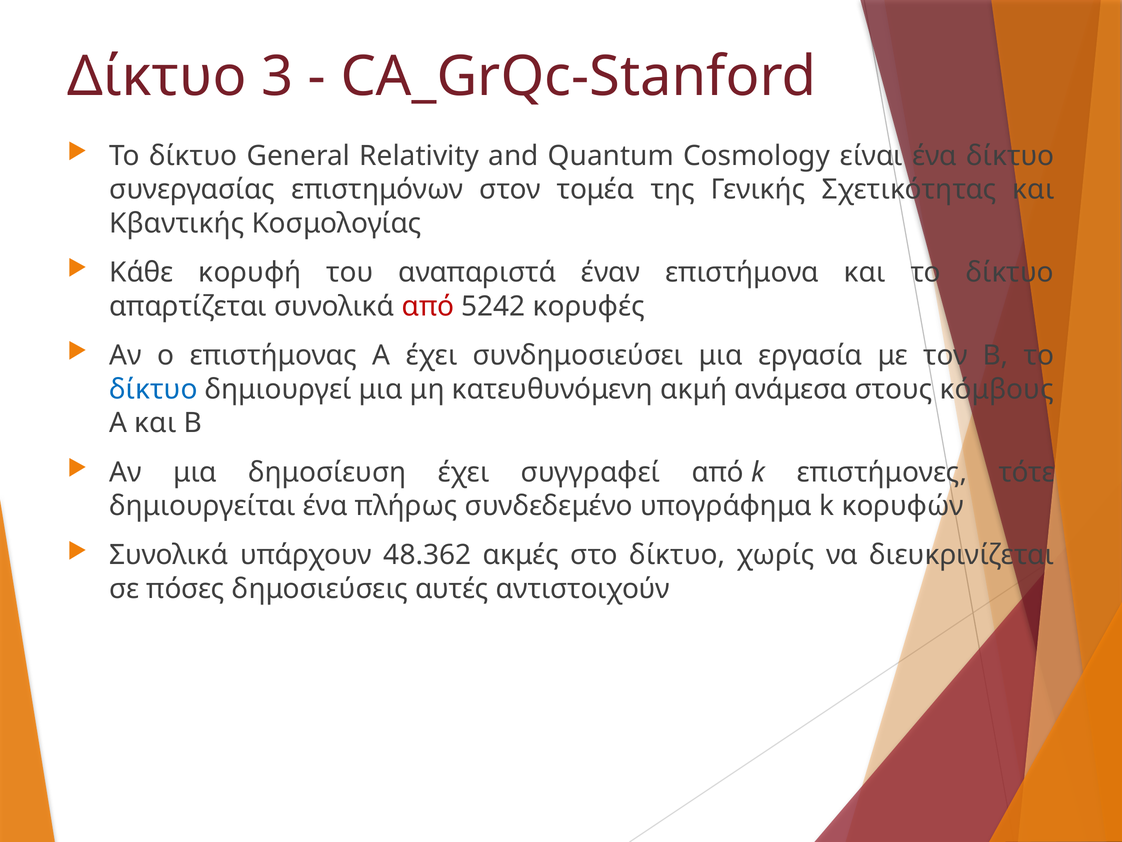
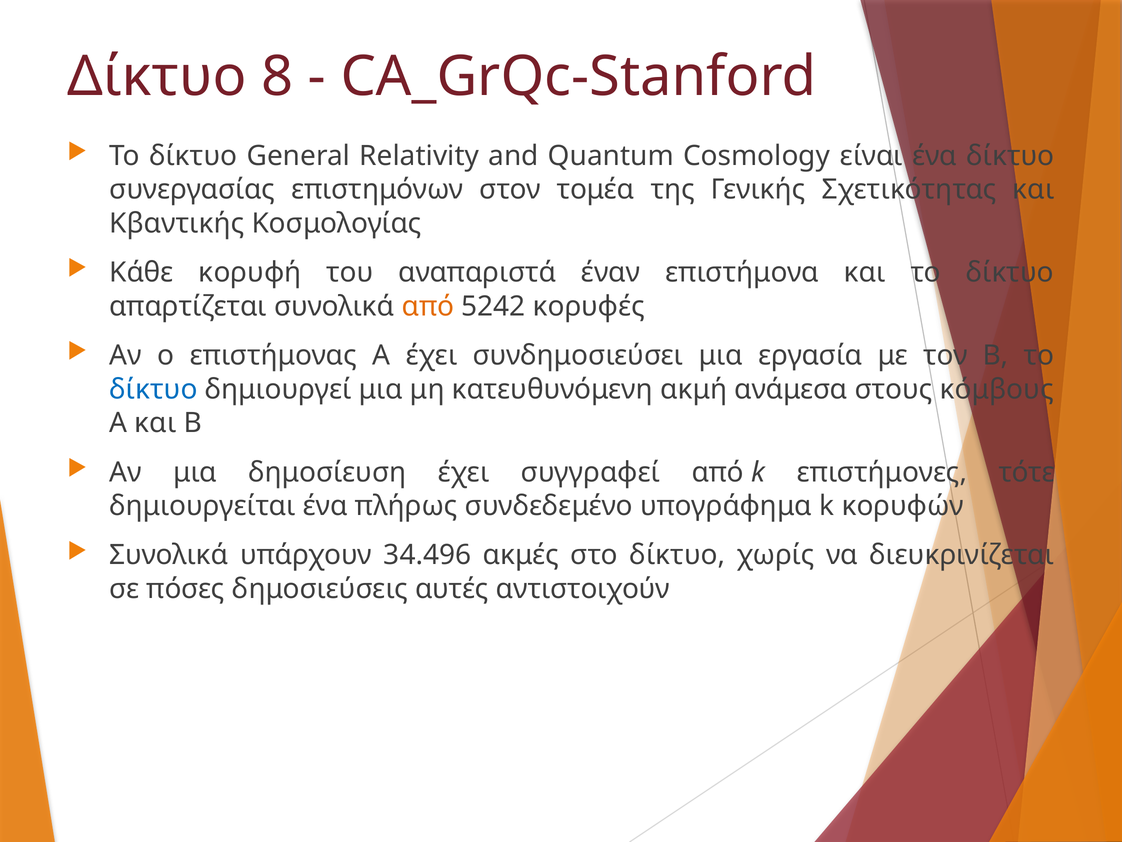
3: 3 -> 8 (277, 77)
από colour: red -> orange (428, 306)
48.362: 48.362 -> 34.496 (427, 555)
